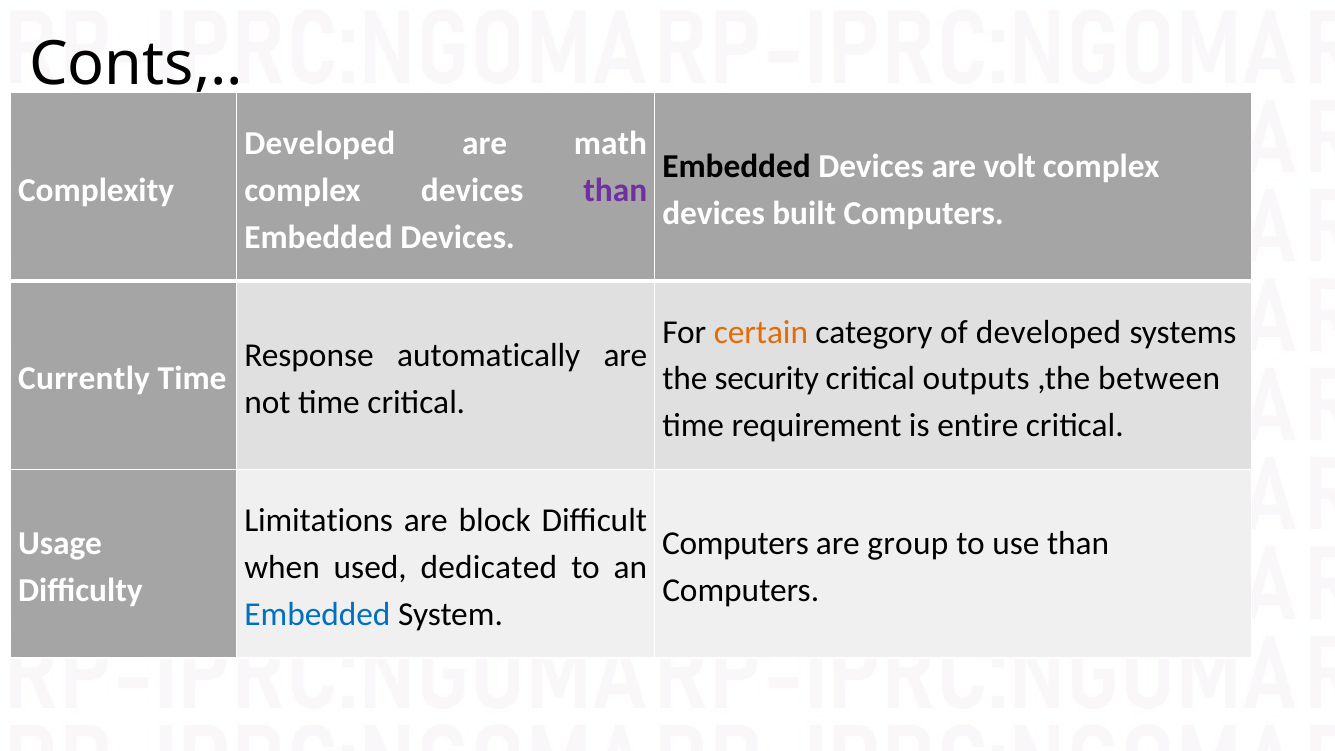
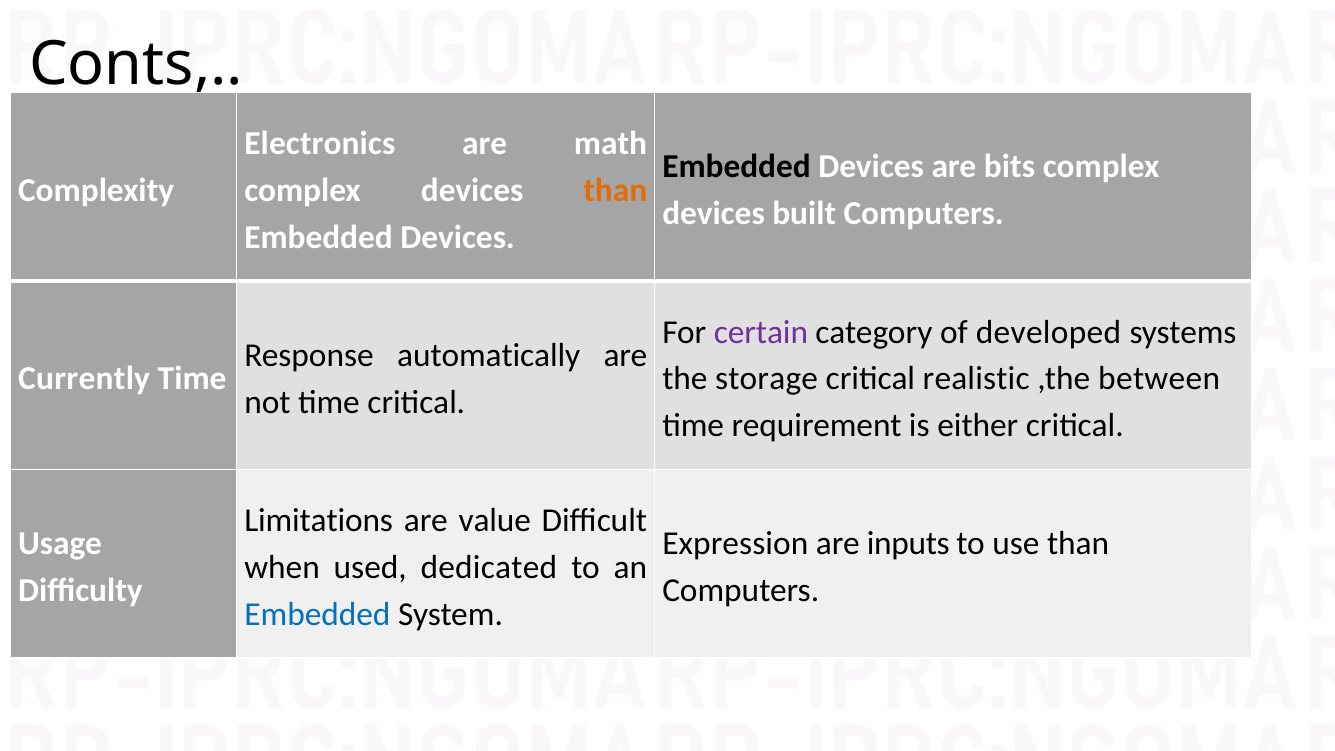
Developed: Developed -> Electronics (320, 144)
volt: volt -> bits (1009, 167)
than colour: purple -> orange (615, 190)
certain colour: orange -> purple (761, 332)
security: security -> storage (767, 379)
outputs: outputs -> realistic (976, 379)
entire: entire -> either (978, 426)
block: block -> value (495, 520)
Computers: Computers -> Expression (735, 544)
group: group -> inputs (908, 544)
